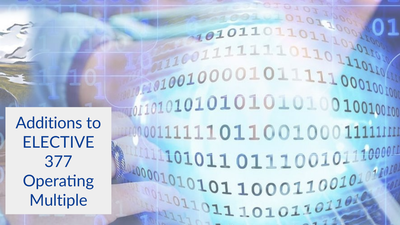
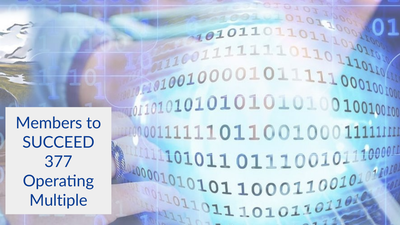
Additions: Additions -> Members (49, 123)
ELECTIVE: ELECTIVE -> SUCCEED (58, 142)
